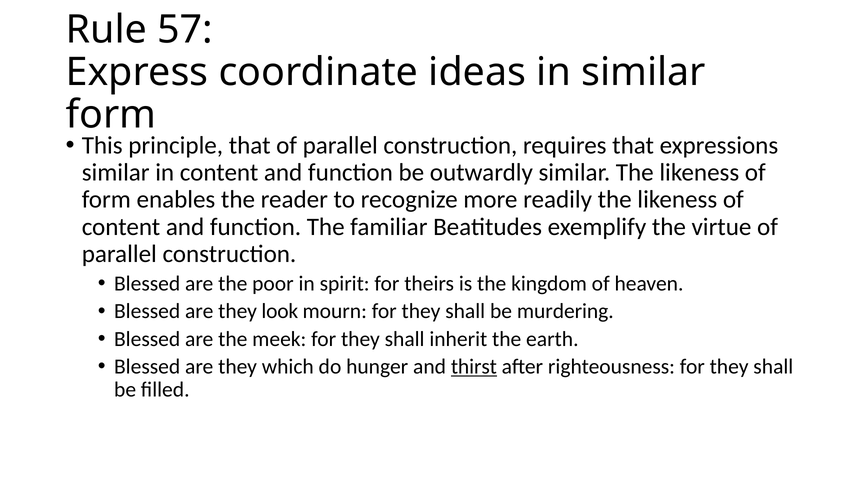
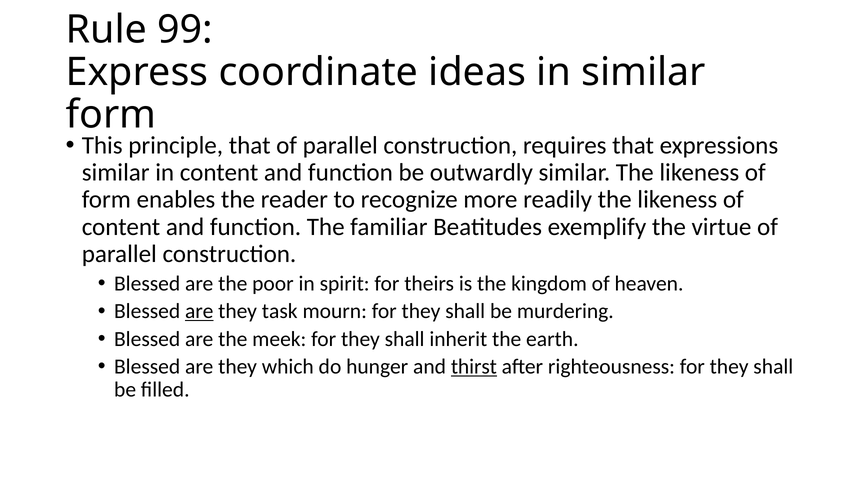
57: 57 -> 99 (185, 30)
are underline: none -> present (199, 311)
look: look -> task (280, 311)
